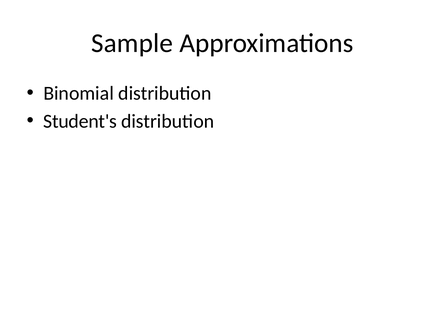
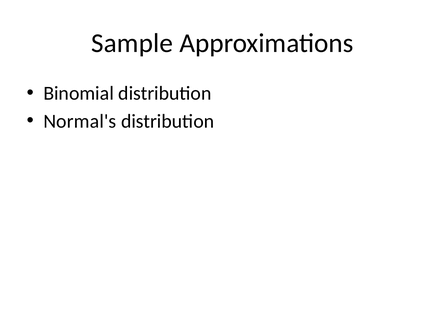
Student's: Student's -> Normal's (80, 121)
